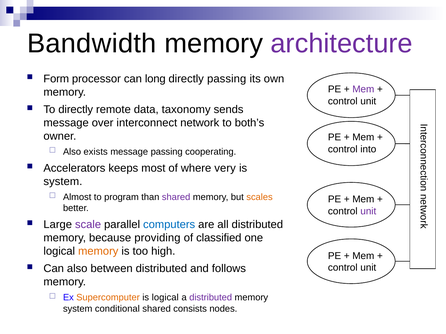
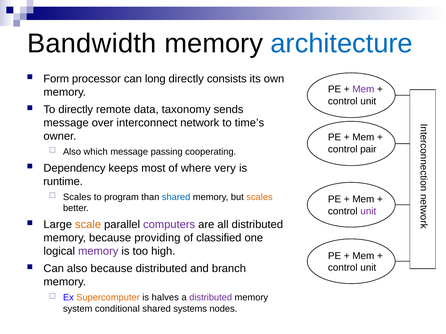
architecture colour: purple -> blue (342, 43)
directly passing: passing -> consists (227, 79)
both’s: both’s -> time’s (249, 123)
into: into -> pair (368, 149)
exists: exists -> which (96, 152)
Accelerators: Accelerators -> Dependency (74, 168)
system: system -> runtime (63, 182)
Almost: Almost -> Scales (77, 197)
shared colour: purple -> blue (176, 197)
scale colour: purple -> orange (88, 225)
computers colour: blue -> purple (169, 225)
memory colour: orange -> purple (98, 252)
also between: between -> because (112, 269)
follows: follows -> branch (229, 269)
is logical: logical -> halves (165, 298)
consists: consists -> systems (190, 309)
